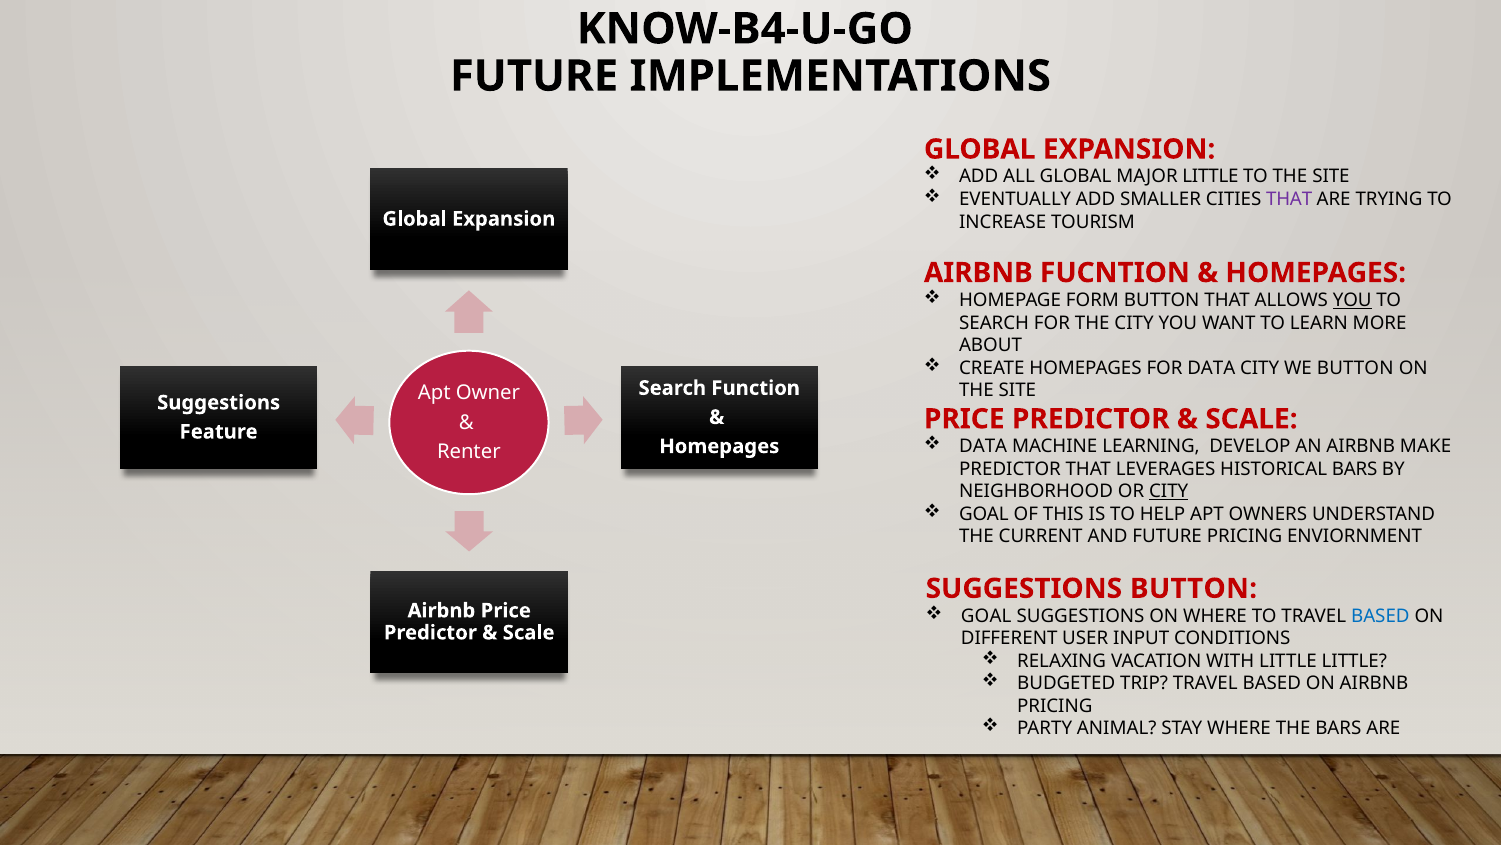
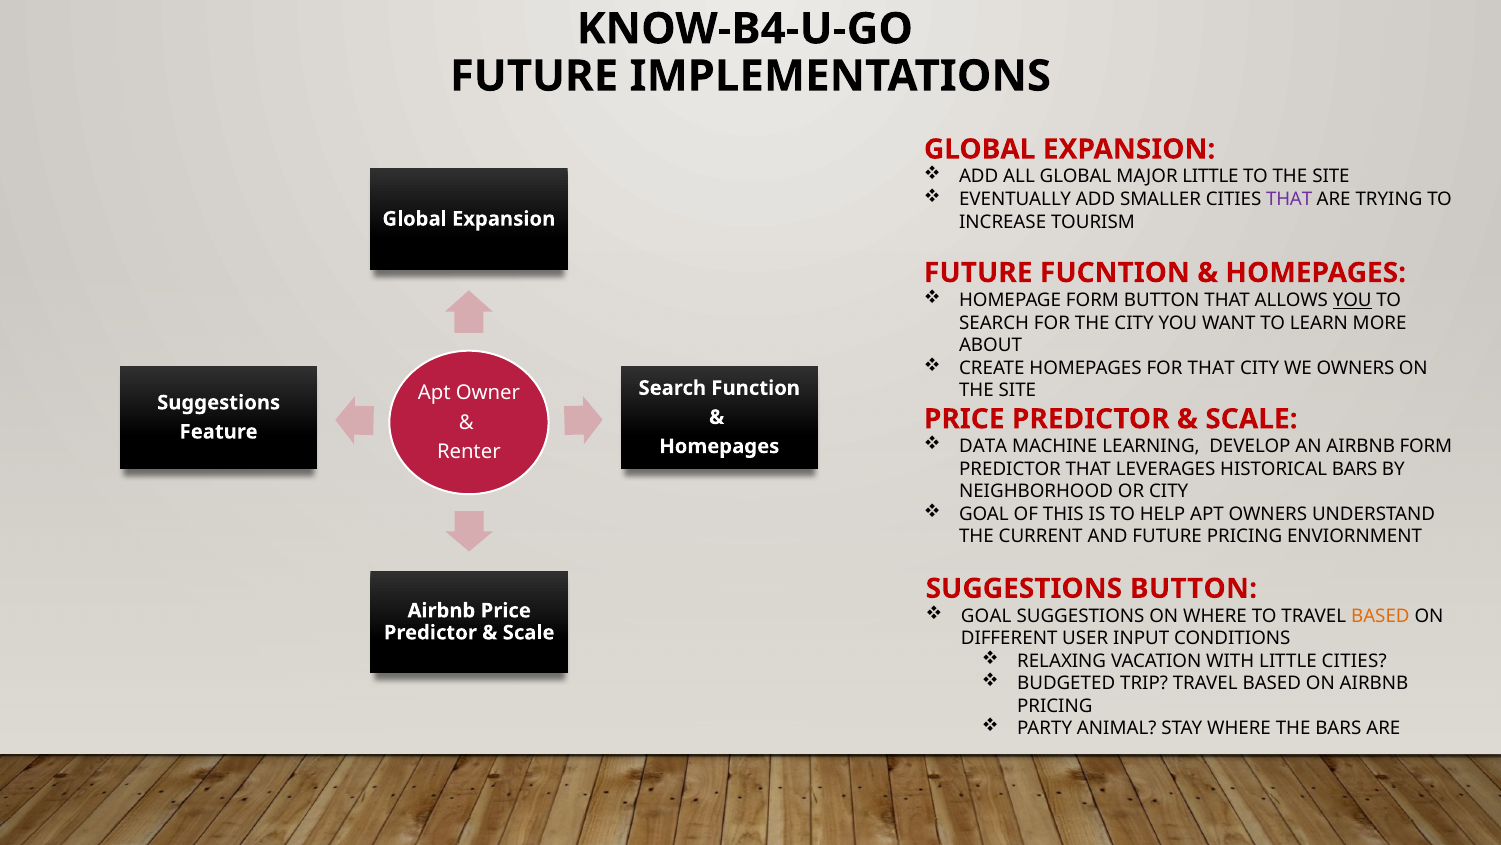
AIRBNB: AIRBNB -> FUTURE (978, 273)
FOR DATA: DATA -> THAT (1211, 368)
WE BUTTON: BUTTON -> OWNERS (1355, 368)
AIRBNB MAKE: MAKE -> FORM (1426, 446)
CITY underline: present -> none (1169, 491)
BASED colour: blue -> orange (1380, 616)
LITTLE LITTLE: LITTLE -> CITIES (1354, 661)
